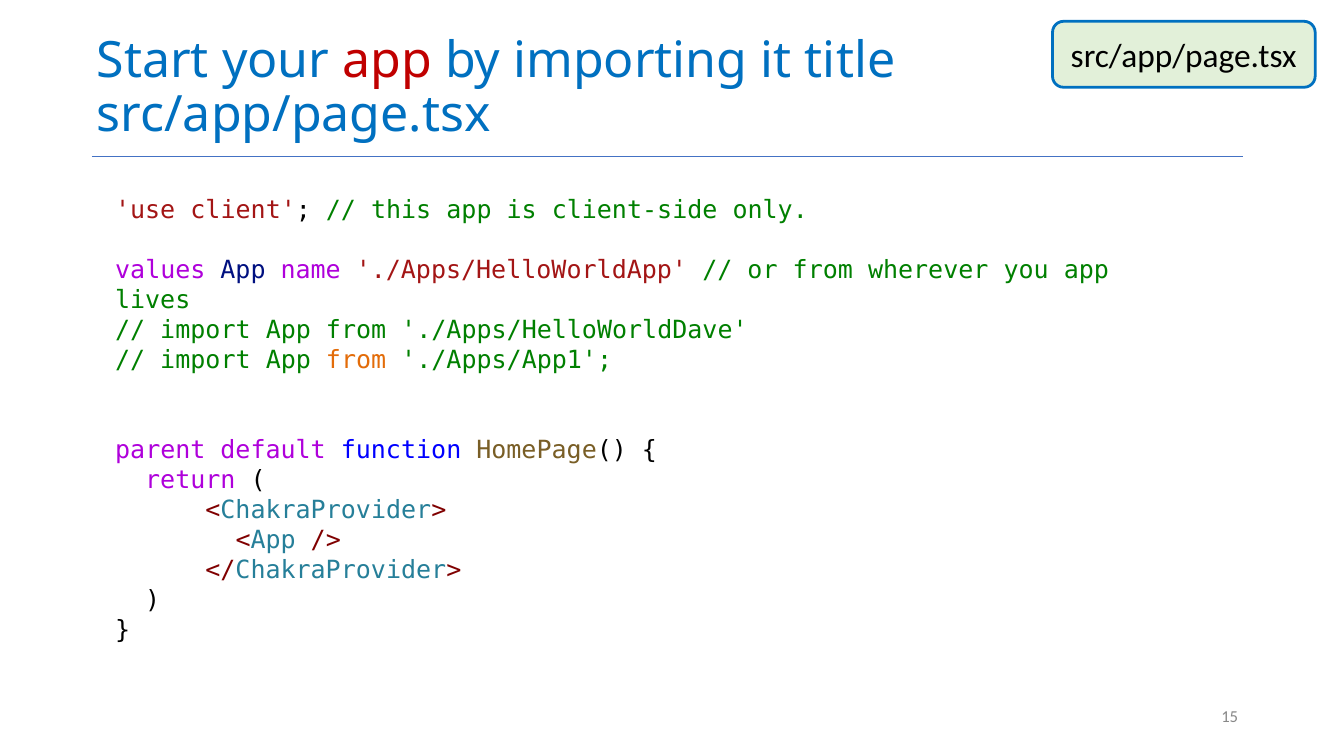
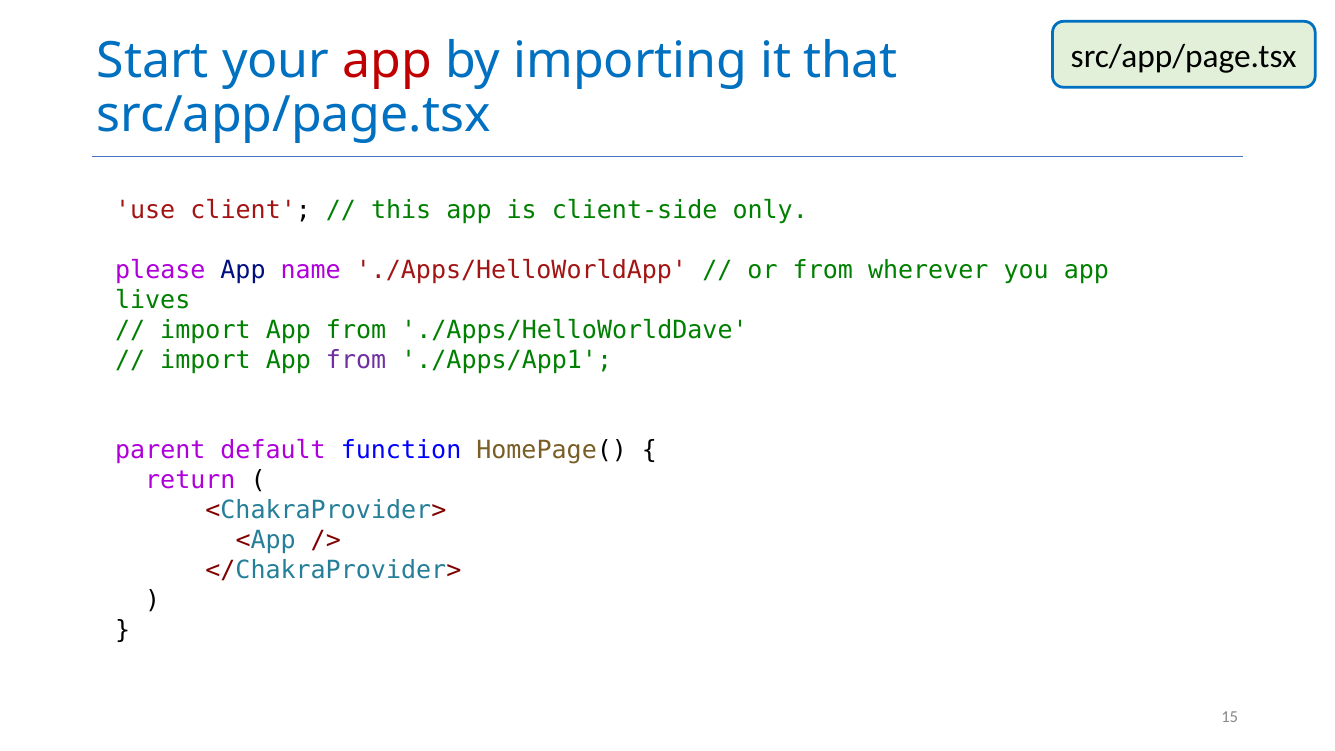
title: title -> that (851, 61)
values: values -> please (160, 270)
from colour: orange -> purple (356, 360)
